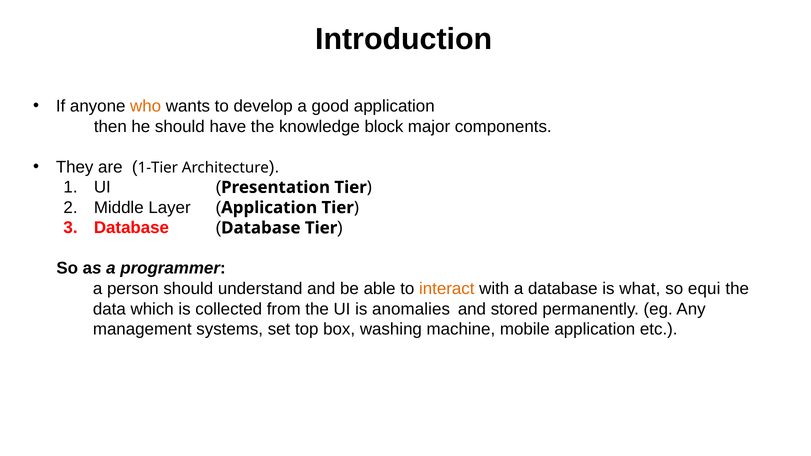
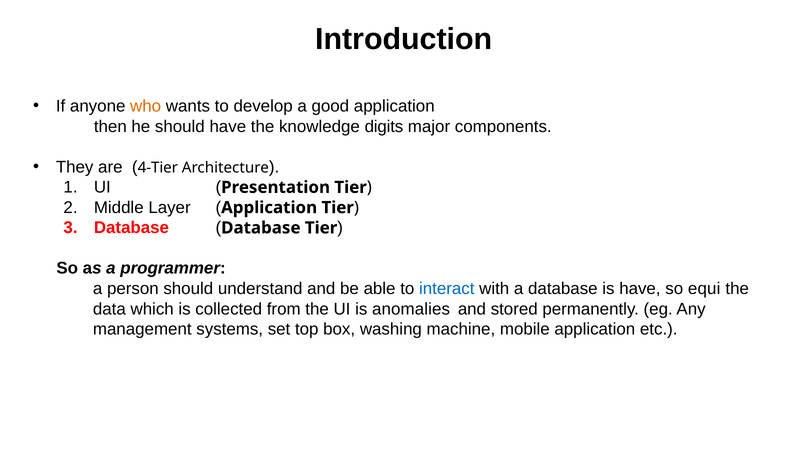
block: block -> digits (384, 127)
1-Tier: 1-Tier -> 4-Tier (158, 168)
interact colour: orange -> blue (447, 289)
is what: what -> have (640, 289)
